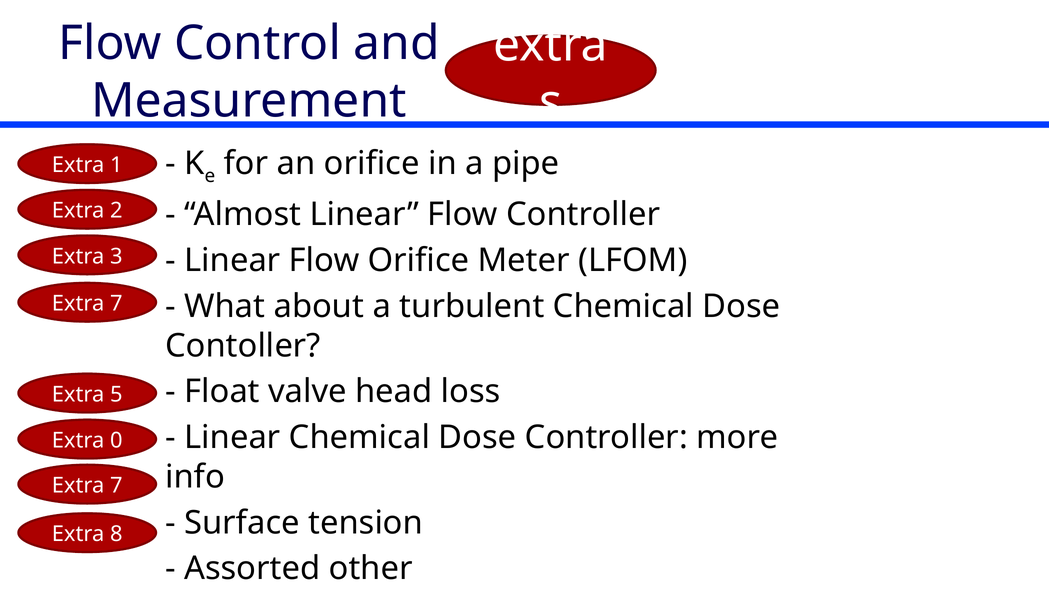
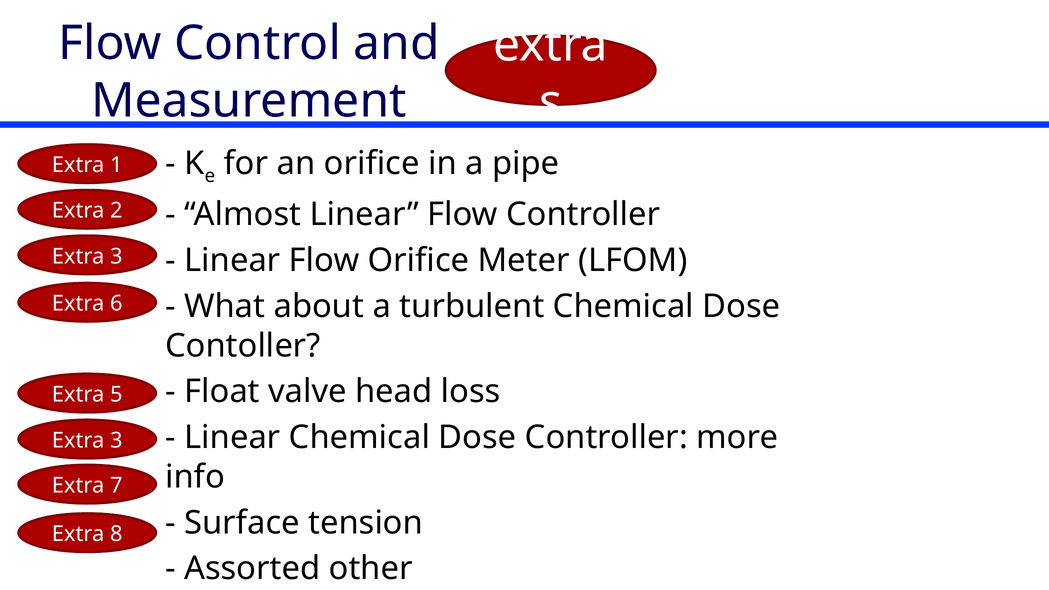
7: 7 -> 6 (116, 304)
0: 0 -> 3 (116, 441)
